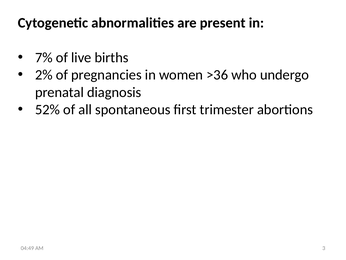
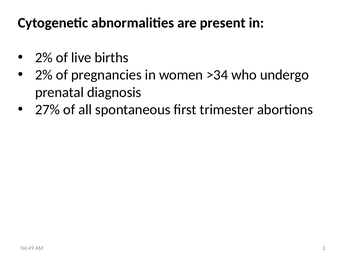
7%: 7% -> 2% (44, 57)
>36: >36 -> >34 (217, 75)
52%: 52% -> 27% (48, 109)
